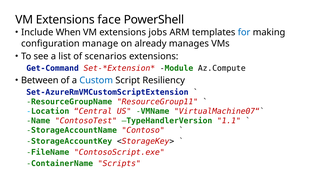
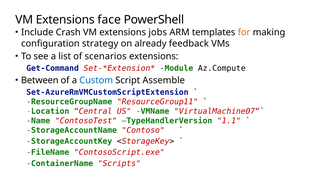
When: When -> Crash (68, 32)
for colour: blue -> orange (244, 32)
manage: manage -> strategy (100, 44)
manages: manages -> feedback (189, 44)
Resiliency: Resiliency -> Assemble (164, 81)
